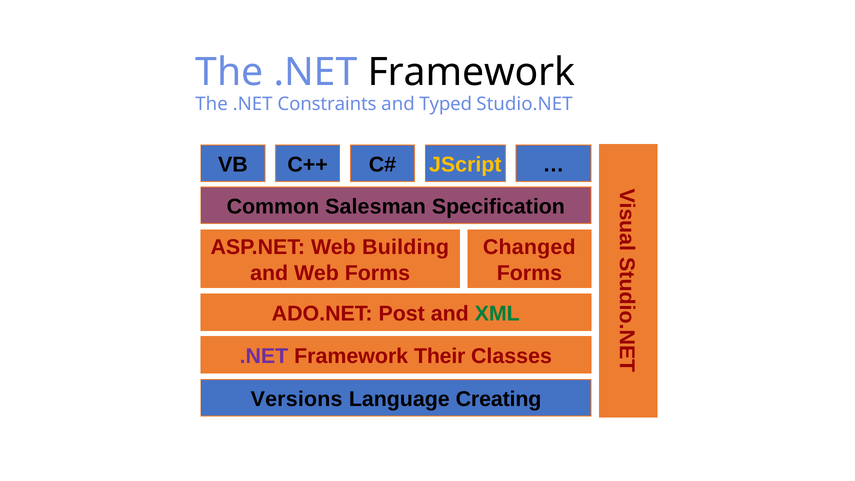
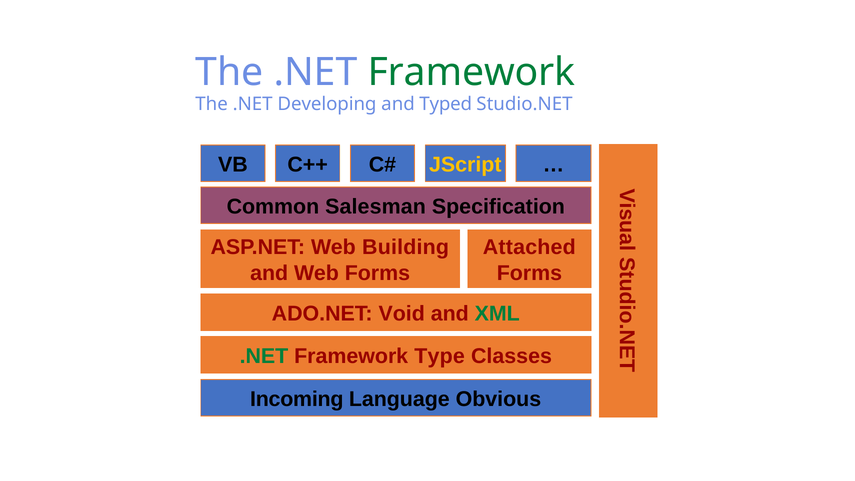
Framework colour: black -> green (471, 72)
Constraints: Constraints -> Developing (327, 104)
Changed: Changed -> Attached (529, 247)
Post: Post -> Void (402, 314)
.NET colour: purple -> green (264, 356)
Their: Their -> Type (440, 356)
Versions: Versions -> Incoming (297, 399)
Creating: Creating -> Obvious (498, 399)
